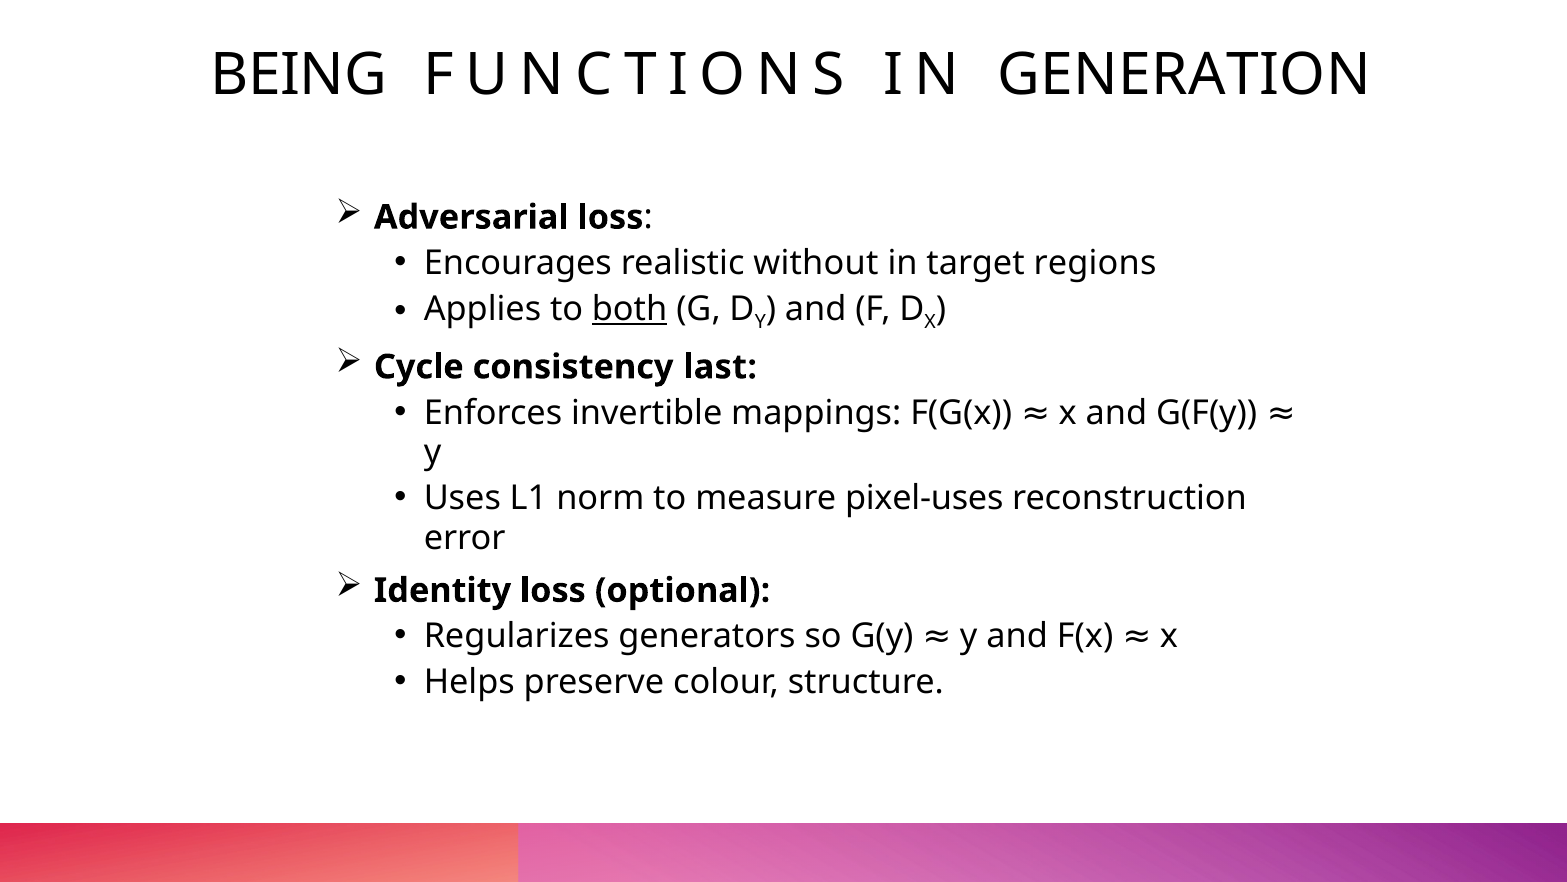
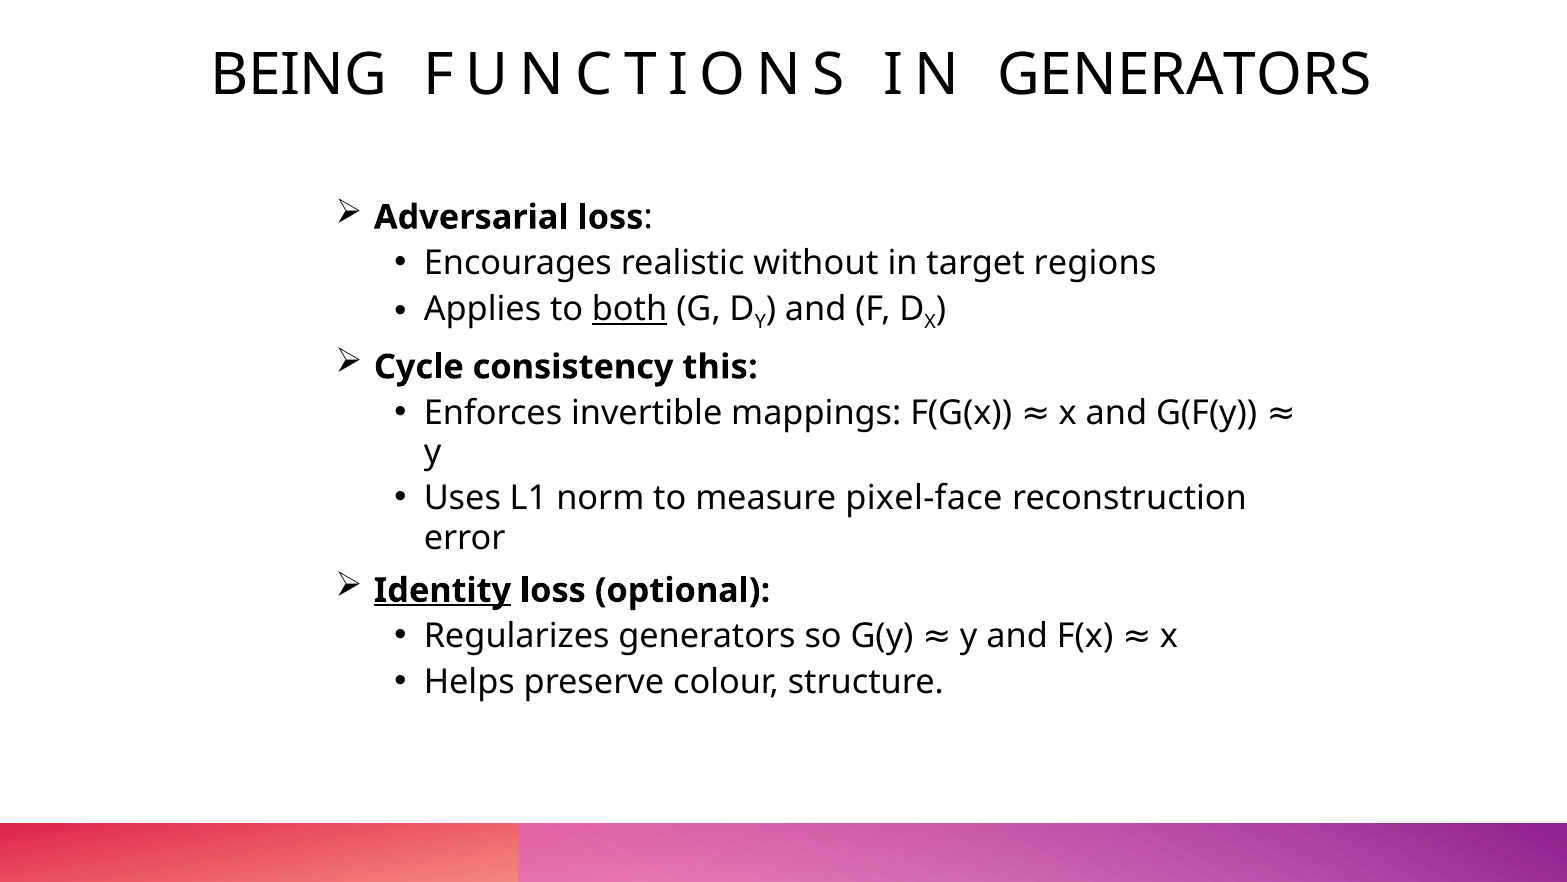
IN GENERATION: GENERATION -> GENERATORS (1184, 75)
last: last -> this (720, 367)
pixel-uses: pixel-uses -> pixel-face (924, 498)
Identity underline: none -> present (443, 590)
